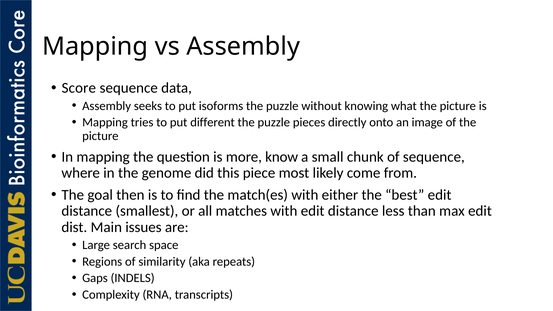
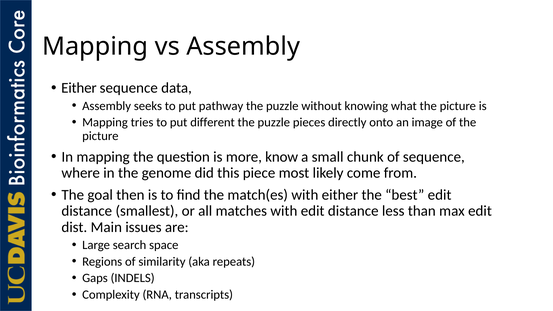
Score: Score -> Either (79, 88)
isoforms: isoforms -> pathway (221, 106)
